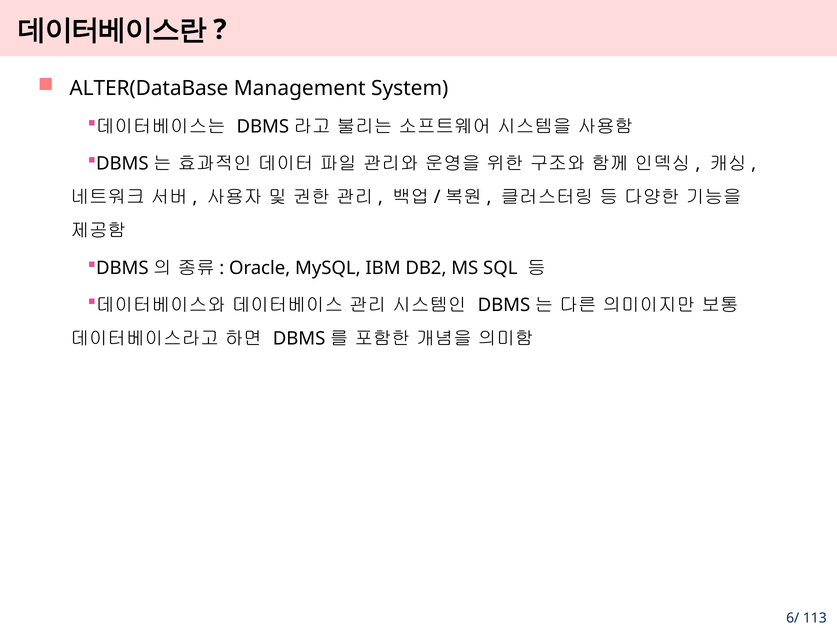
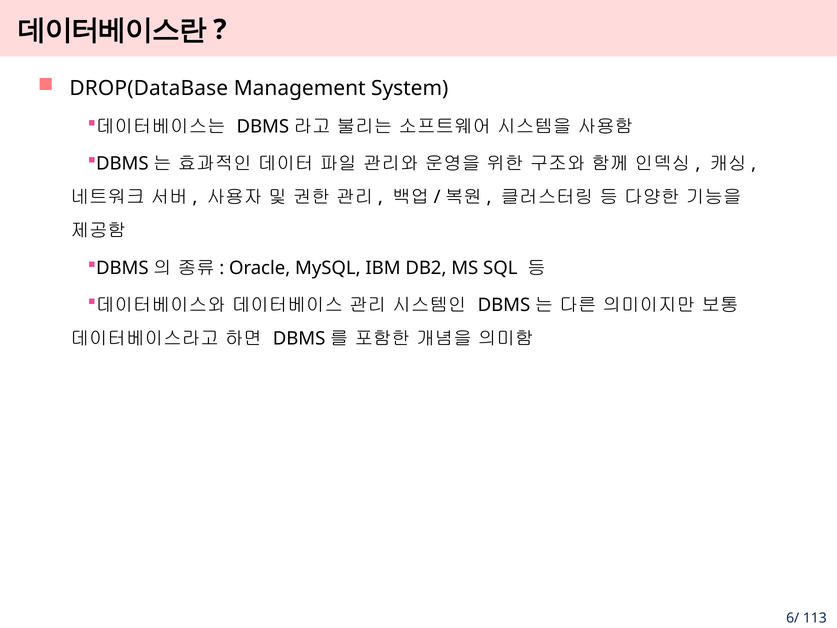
ALTER(DataBase: ALTER(DataBase -> DROP(DataBase (149, 88)
